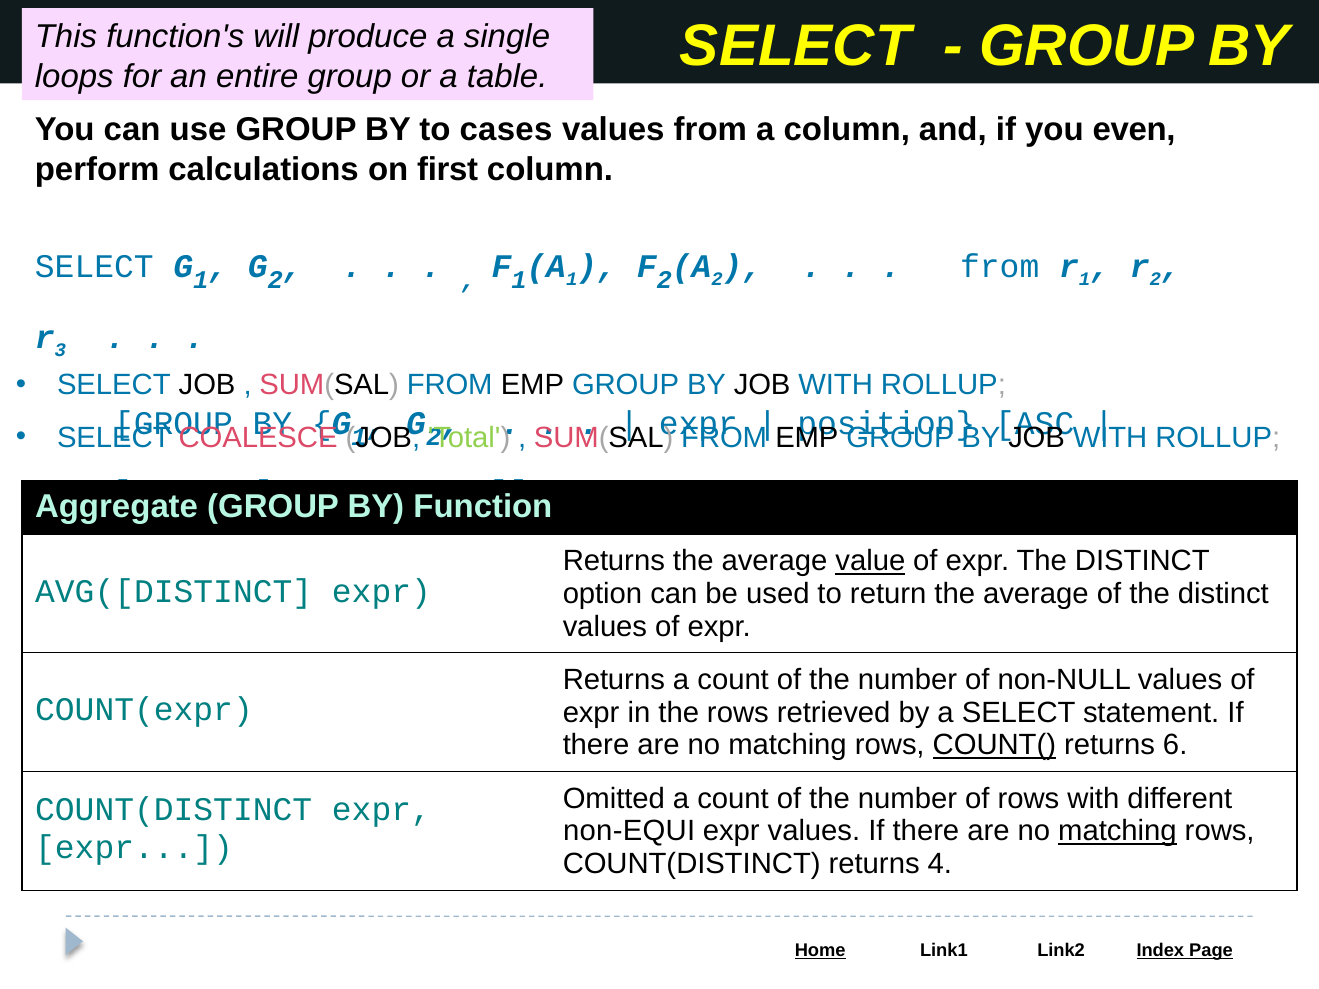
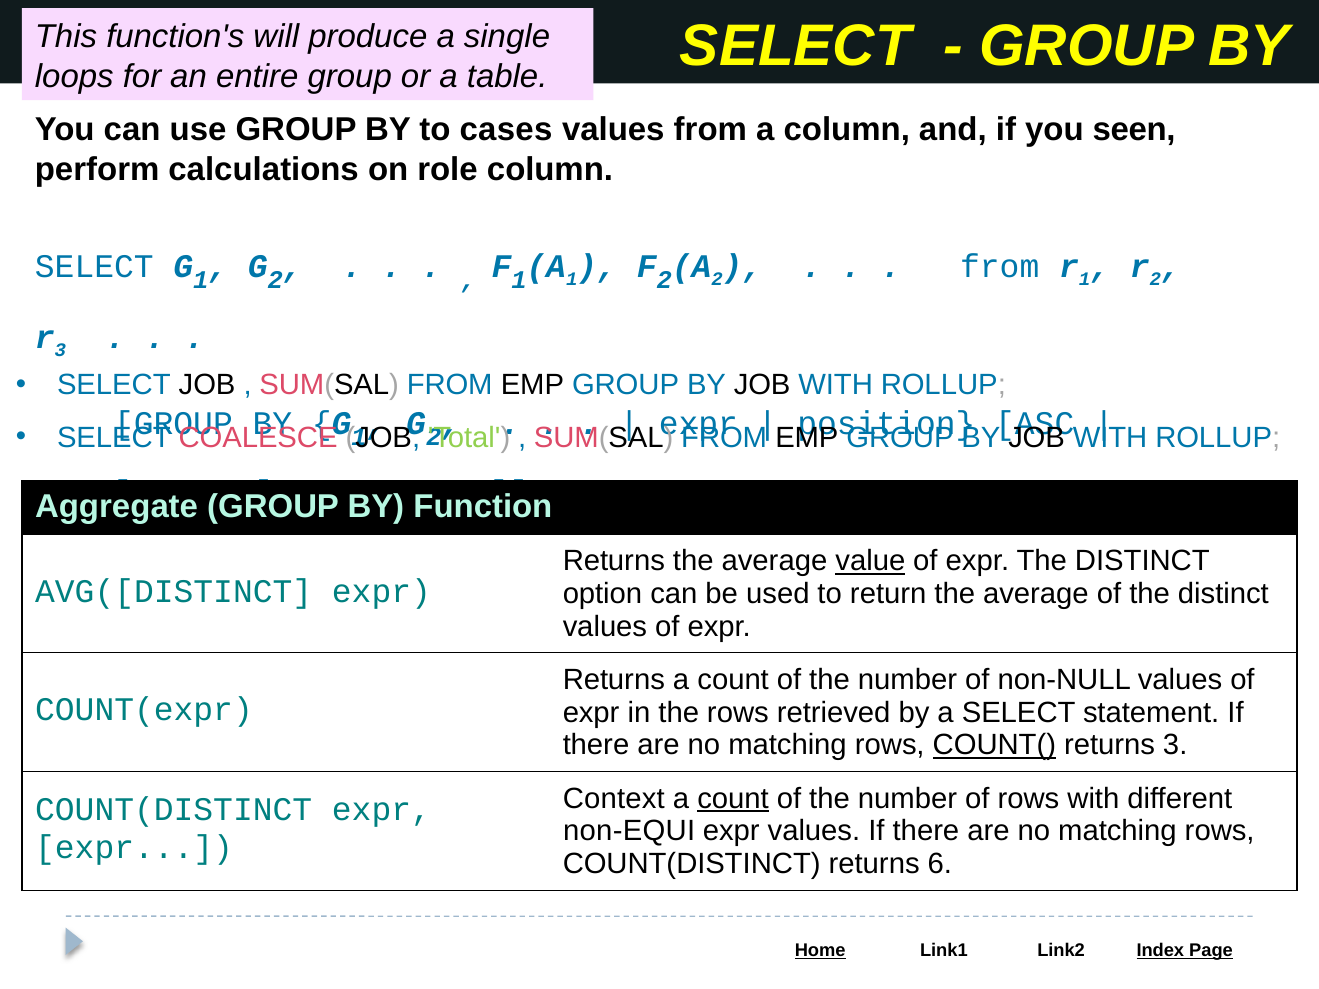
even: even -> seen (1134, 130)
first: first -> role (447, 170)
returns 6: 6 -> 3 (1175, 745)
Omitted: Omitted -> Context (614, 799)
count underline: none -> present (733, 799)
matching underline: present -> none (1117, 831)
4: 4 -> 6 (940, 864)
